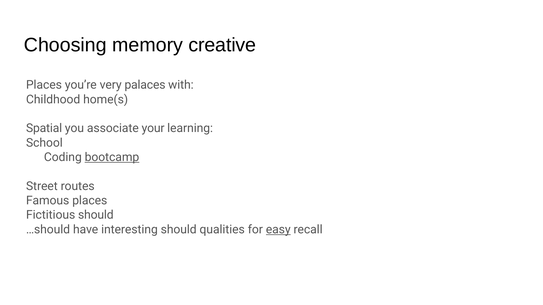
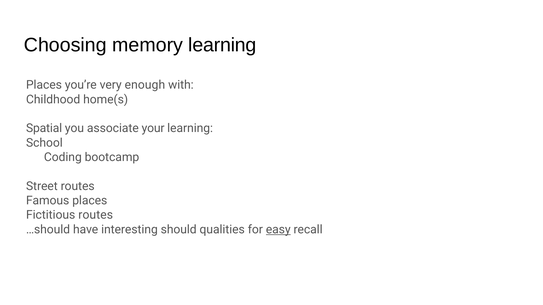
memory creative: creative -> learning (222, 45)
palaces: palaces -> enough (145, 85)
bootcamp underline: present -> none (112, 157)
Fictitious should: should -> routes (96, 215)
